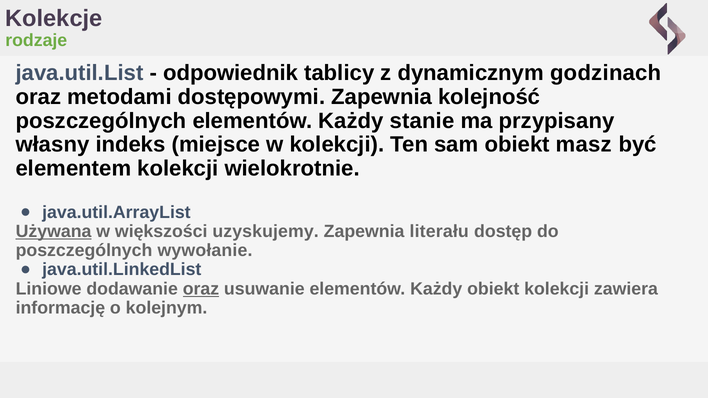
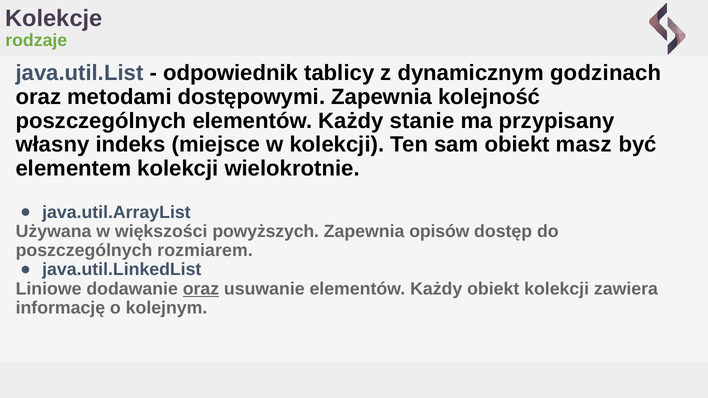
Używana underline: present -> none (54, 232)
uzyskujemy: uzyskujemy -> powyższych (266, 232)
literału: literału -> opisów (439, 232)
wywołanie: wywołanie -> rozmiarem (205, 251)
